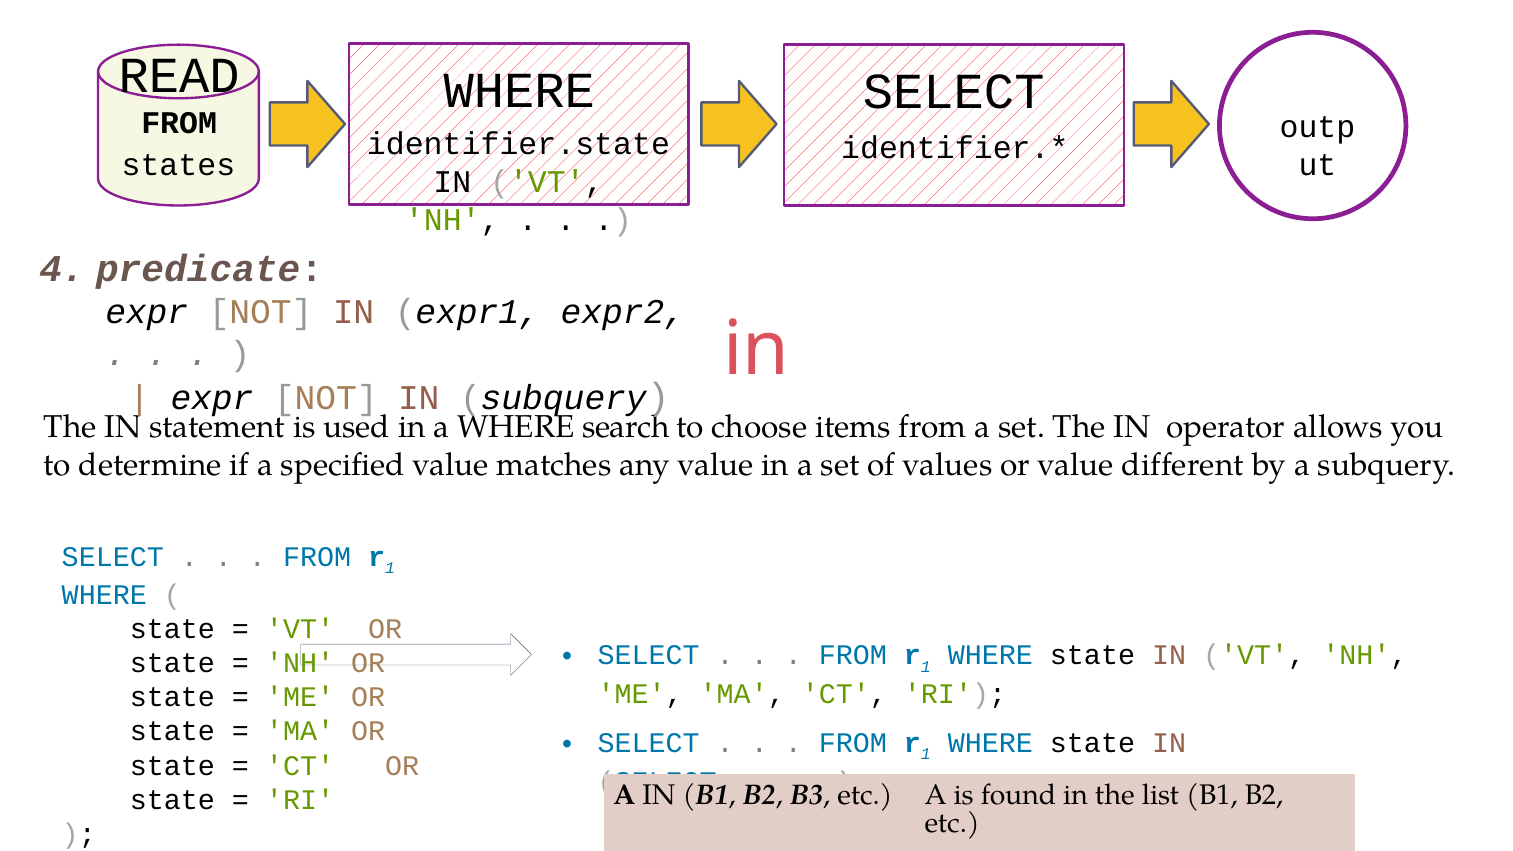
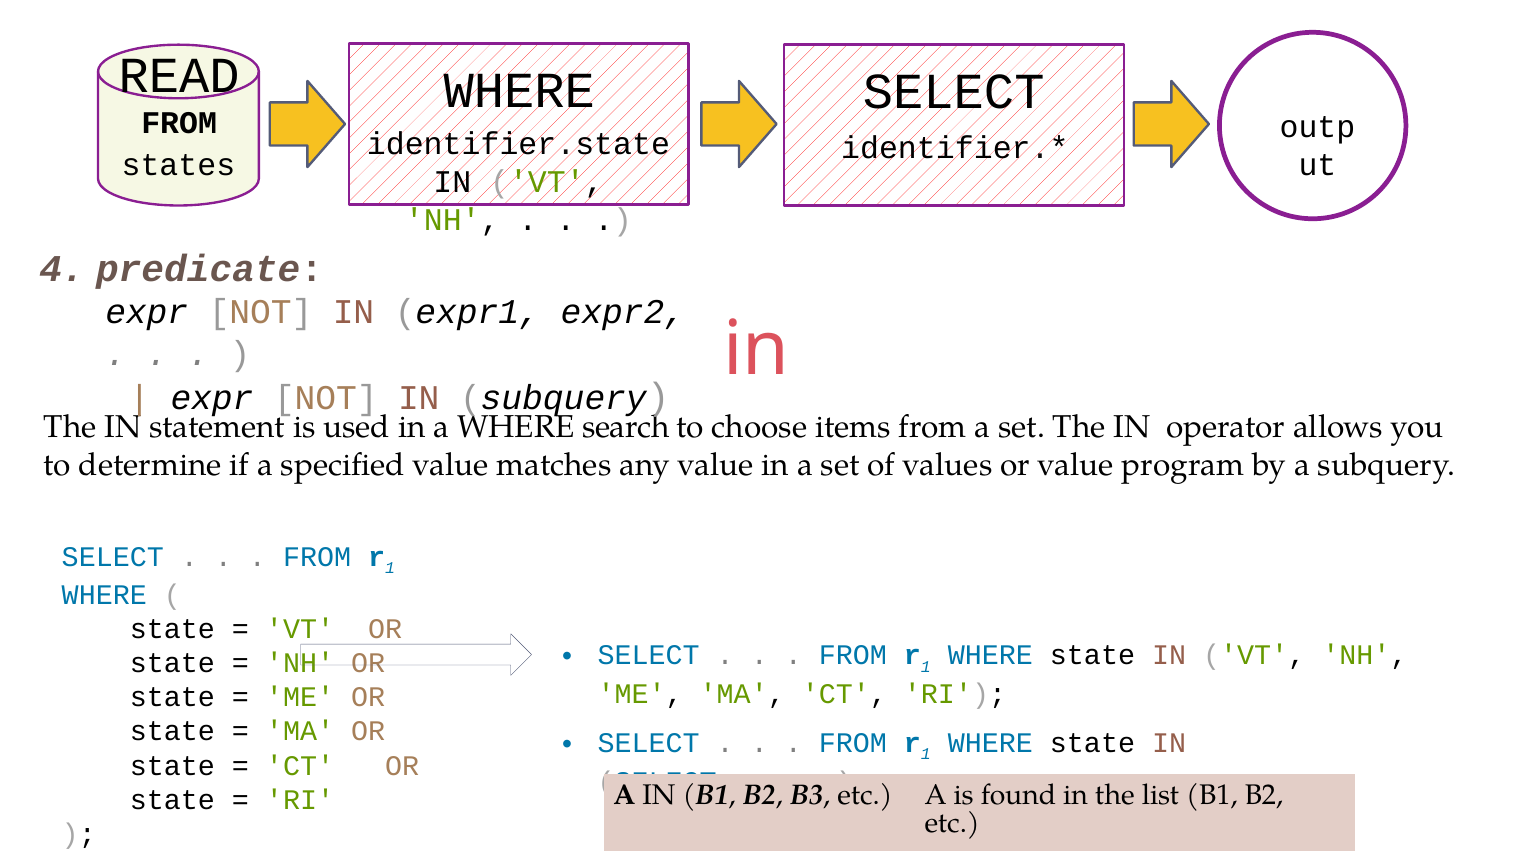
different: different -> program (1183, 465)
